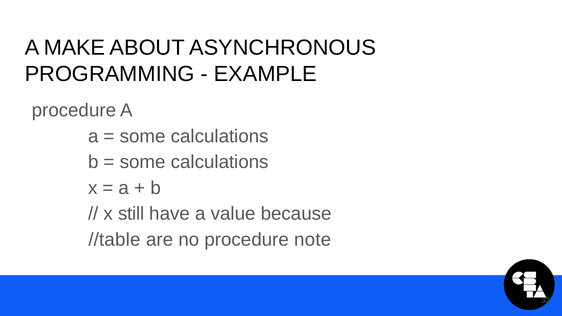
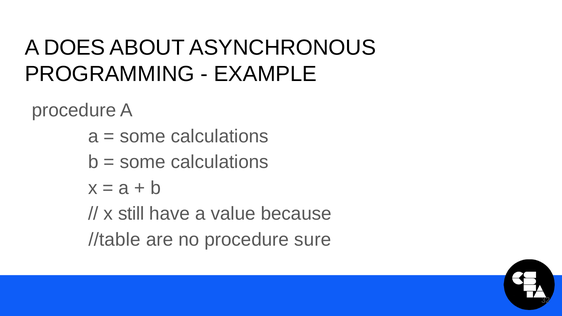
MAKE: MAKE -> DOES (75, 48)
note: note -> sure (313, 240)
